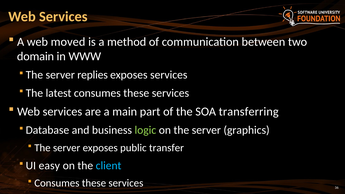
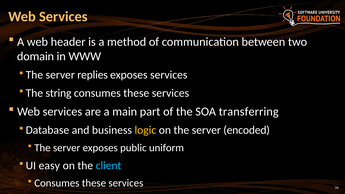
moved: moved -> header (68, 42)
latest: latest -> string (59, 93)
logic colour: light green -> yellow (145, 130)
graphics: graphics -> encoded (247, 130)
transfer: transfer -> uniform (166, 148)
